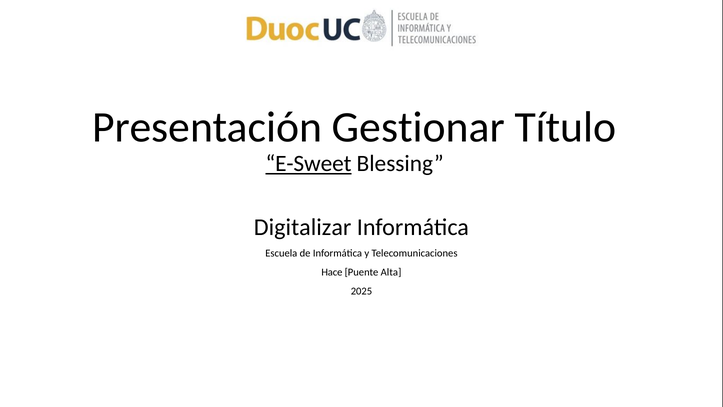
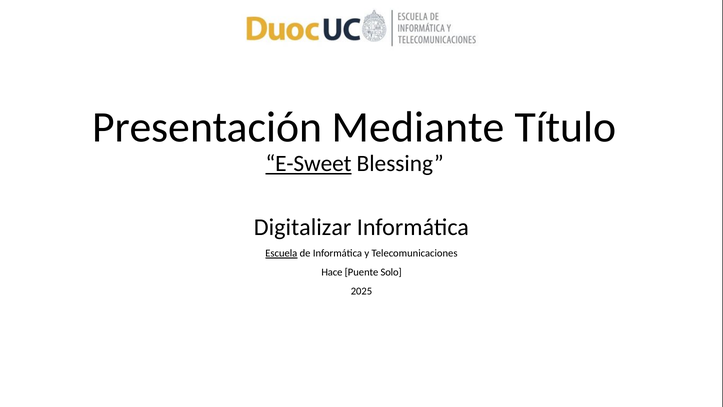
Gestionar: Gestionar -> Mediante (418, 127)
Escuela underline: none -> present (281, 253)
Alta: Alta -> Solo (391, 272)
